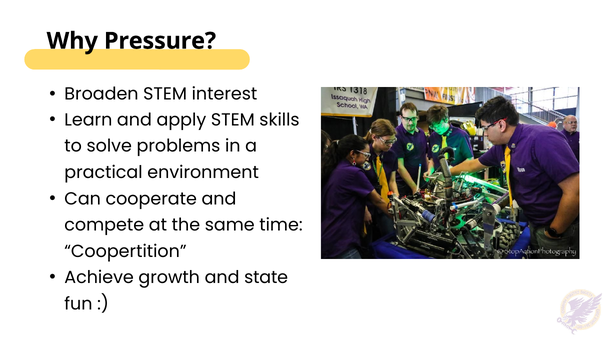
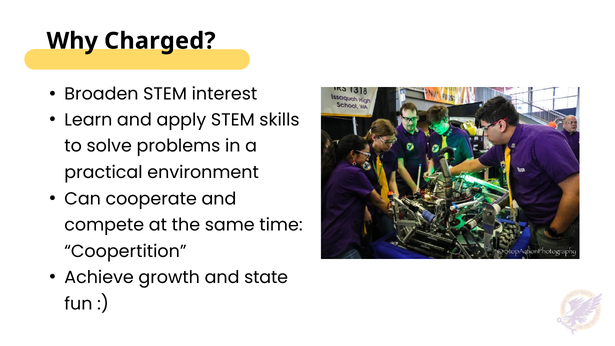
Pressure: Pressure -> Charged (160, 41)
